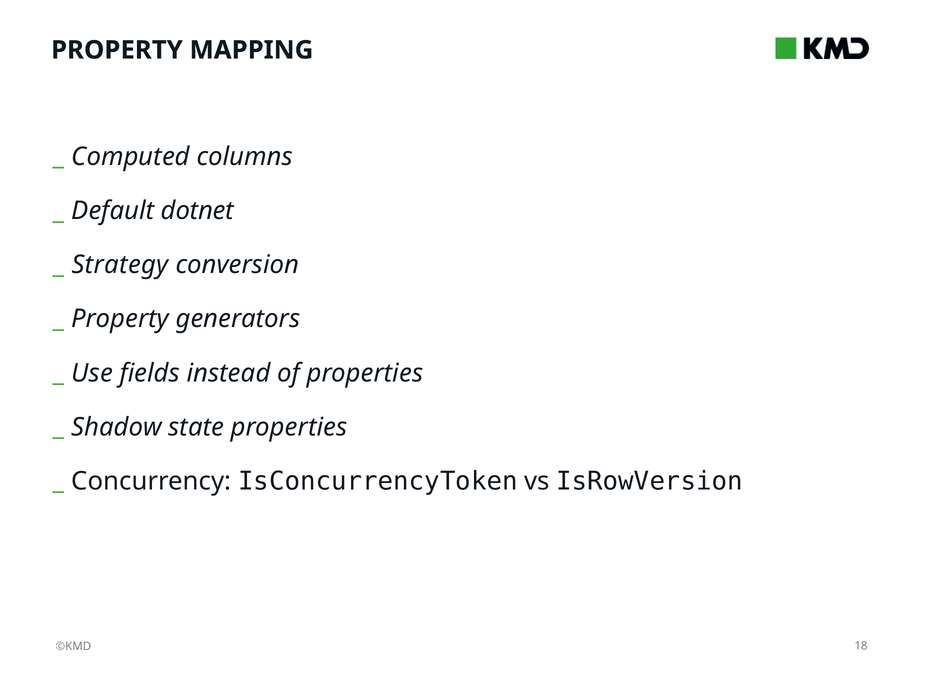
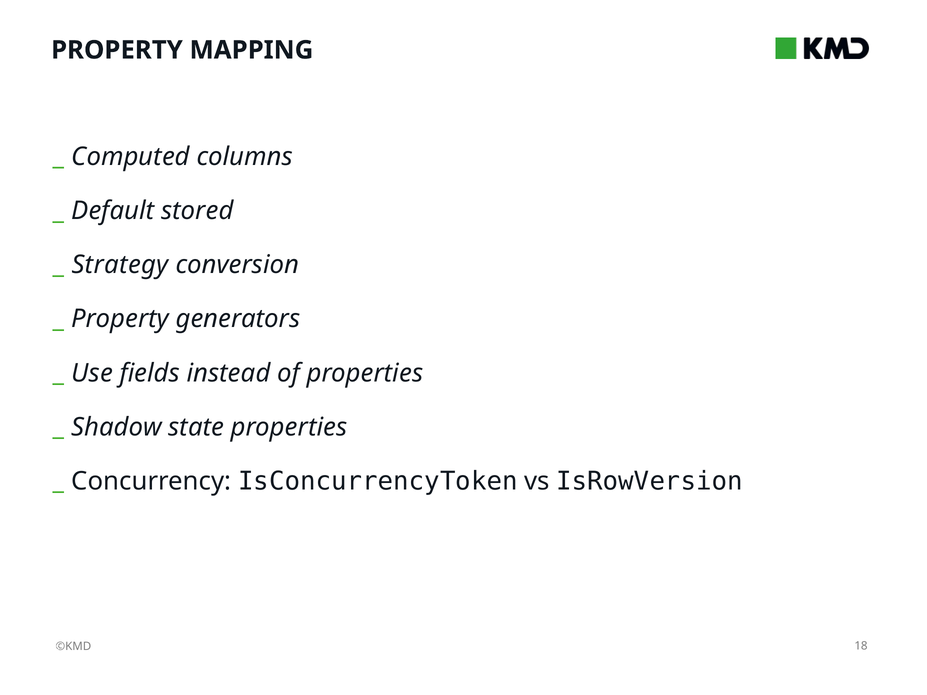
dotnet: dotnet -> stored (197, 211)
